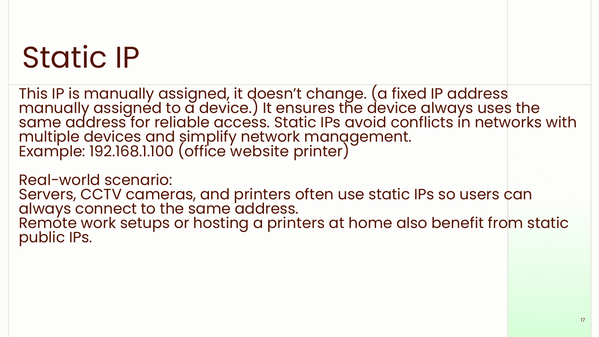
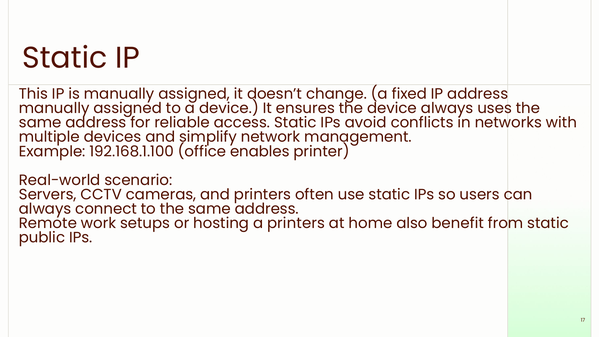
website: website -> enables (260, 151)
